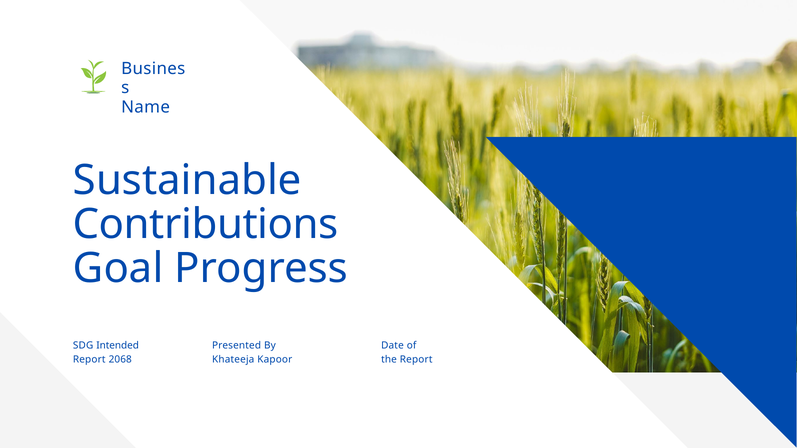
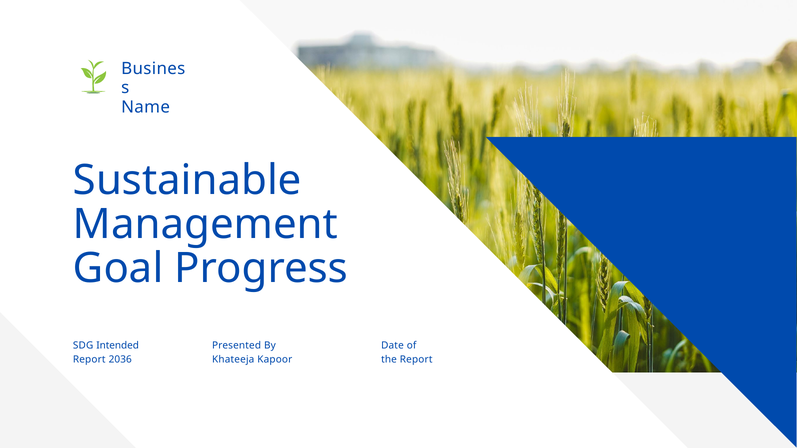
Contributions: Contributions -> Management (205, 225)
2068: 2068 -> 2036 (120, 360)
